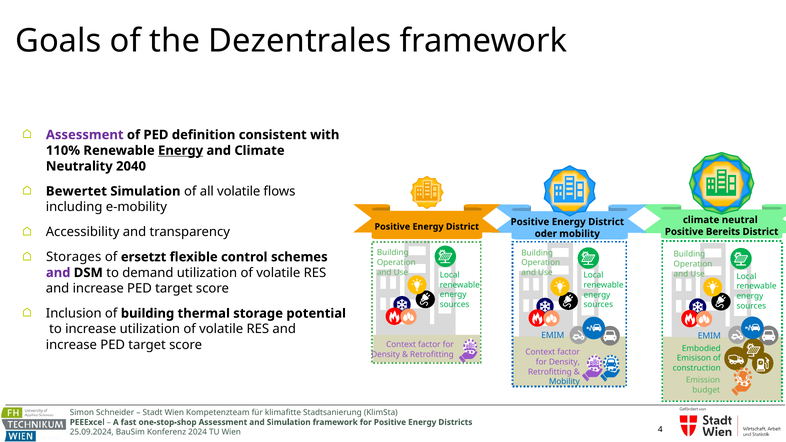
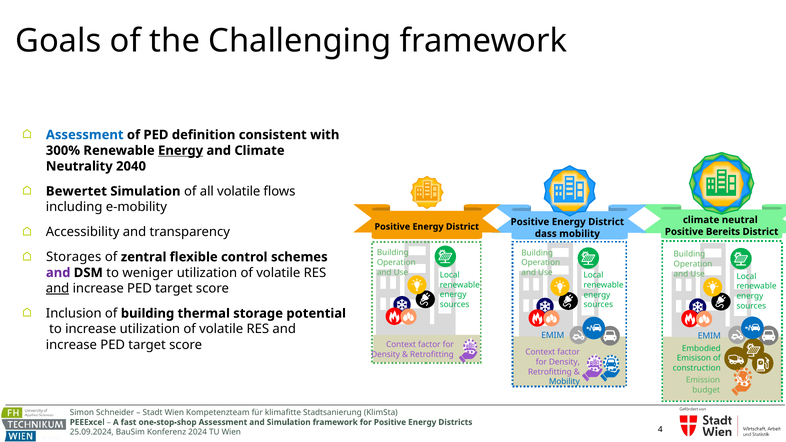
Dezentrales: Dezentrales -> Challenging (300, 41)
Assessment colour: purple -> blue (85, 135)
110%: 110% -> 300% (63, 151)
oder: oder -> dass (546, 234)
ersetzt: ersetzt -> zentral (144, 257)
demand: demand -> weniger (148, 273)
and underline: none -> present (58, 288)
